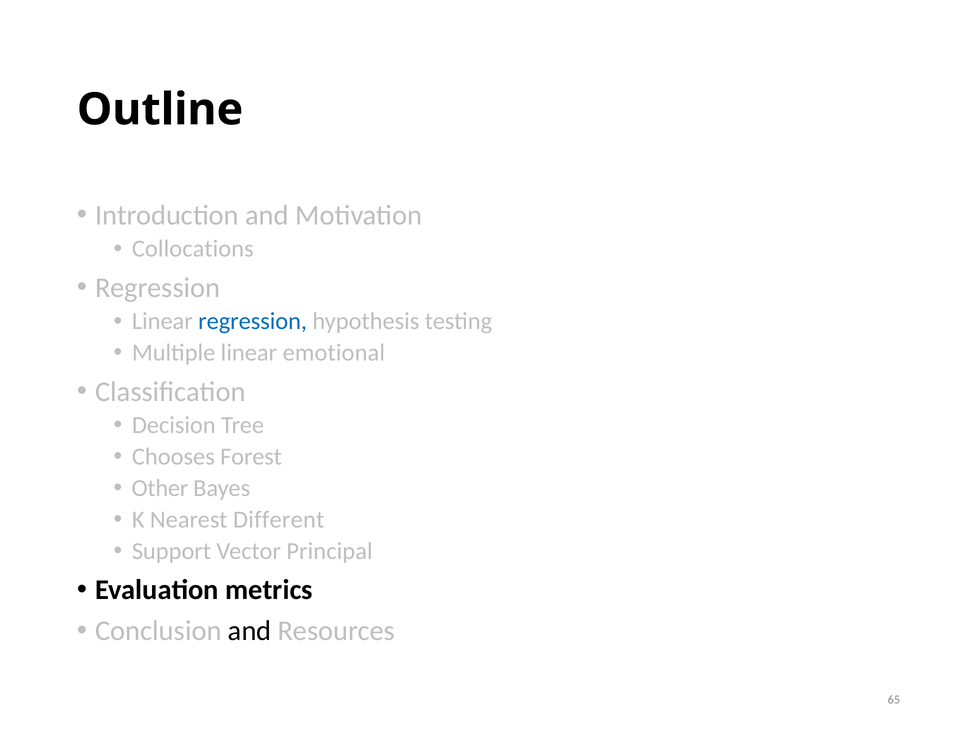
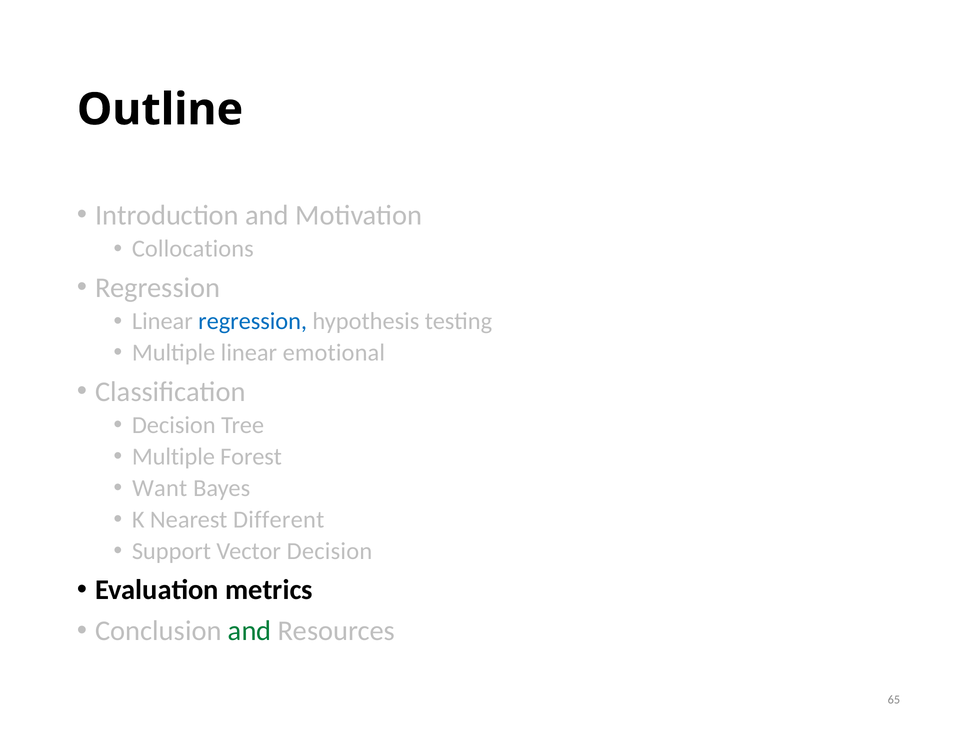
Chooses: Chooses -> Multiple (173, 457)
Other: Other -> Want (160, 488)
Vector Principal: Principal -> Decision (329, 551)
and colour: black -> green (250, 631)
